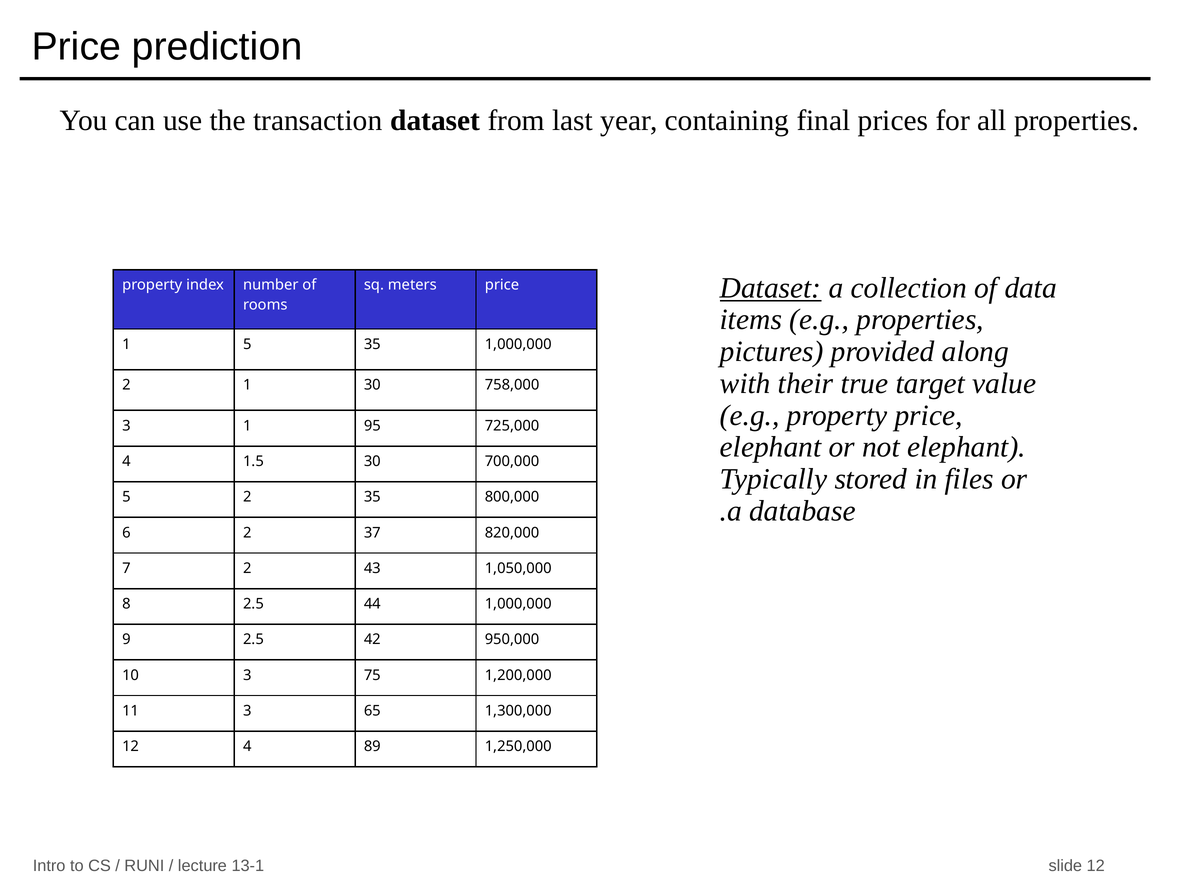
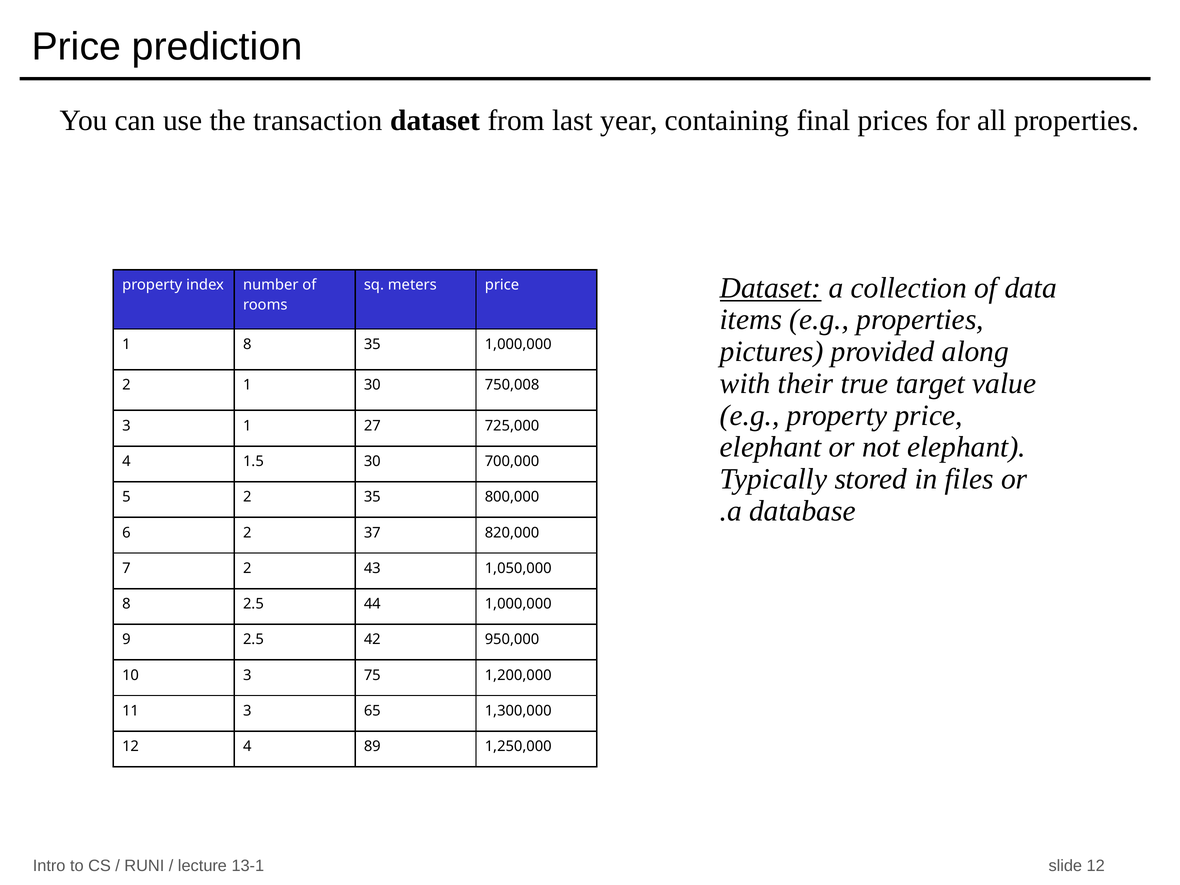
1 5: 5 -> 8 (247, 344)
758,000: 758,000 -> 750,008 (512, 385)
95: 95 -> 27 (372, 426)
